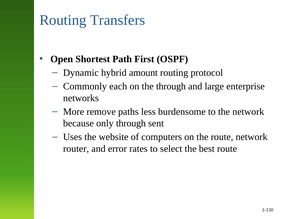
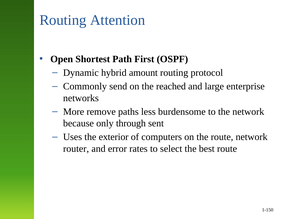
Transfers: Transfers -> Attention (118, 20)
each: each -> send (118, 86)
the through: through -> reached (171, 86)
website: website -> exterior (114, 137)
